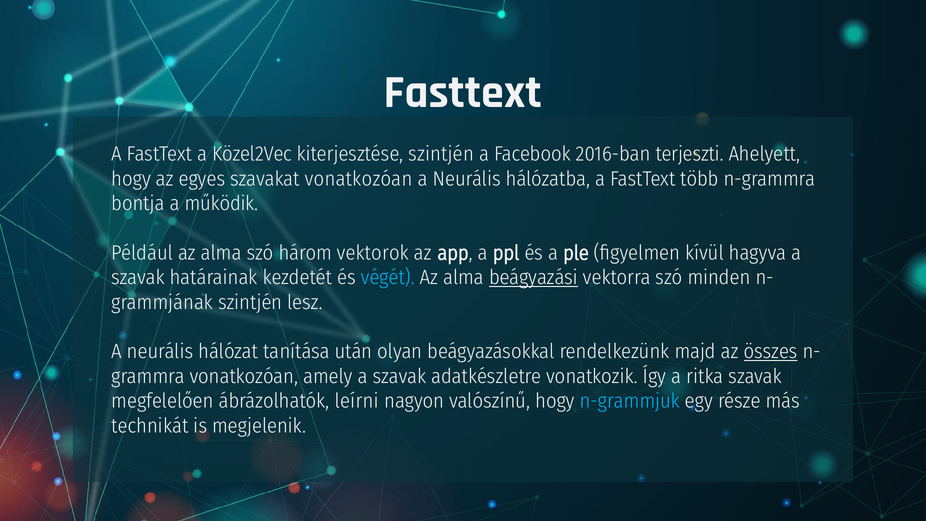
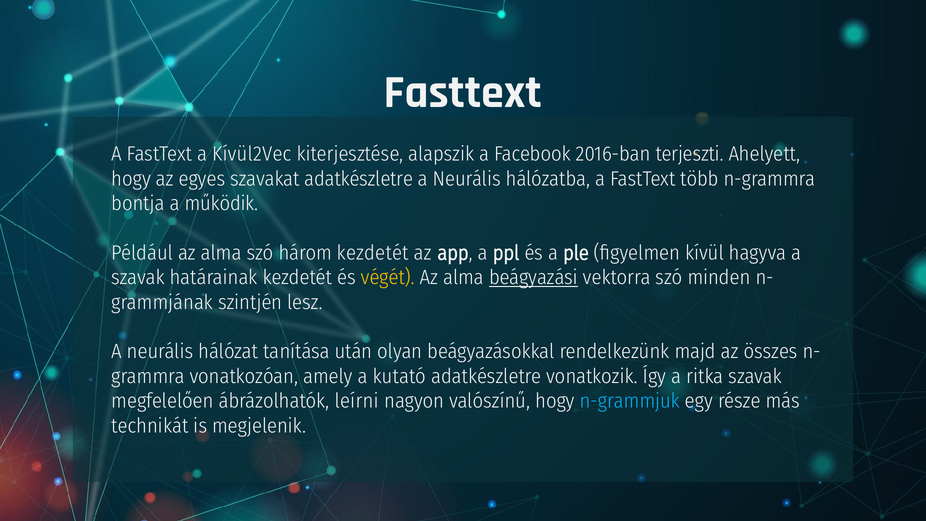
Közel2Vec: Közel2Vec -> Kívül2Vec (252, 154)
kiterjesztése szintjén: szintjén -> alapszik (441, 154)
szavakat vonatkozóan: vonatkozóan -> adatkészletre (359, 179)
három vektorok: vektorok -> kezdetét (373, 253)
végét colour: light blue -> yellow (388, 278)
összes underline: present -> none (771, 352)
amely a szavak: szavak -> kutató (399, 376)
